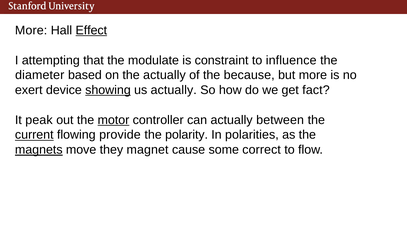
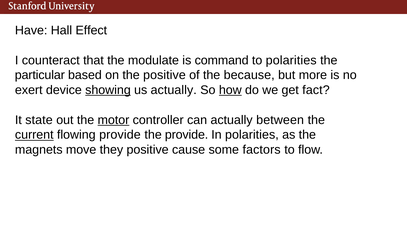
More: More -> Have (31, 30)
Effect underline: present -> none (91, 30)
attempting: attempting -> counteract (51, 60)
constraint: constraint -> command (222, 60)
to influence: influence -> polarities (291, 60)
diameter: diameter -> particular (40, 75)
the actually: actually -> positive (164, 75)
how underline: none -> present (230, 90)
peak: peak -> state (39, 120)
the polarity: polarity -> provide (187, 135)
magnets underline: present -> none (39, 150)
they magnet: magnet -> positive (148, 150)
correct: correct -> factors (262, 150)
